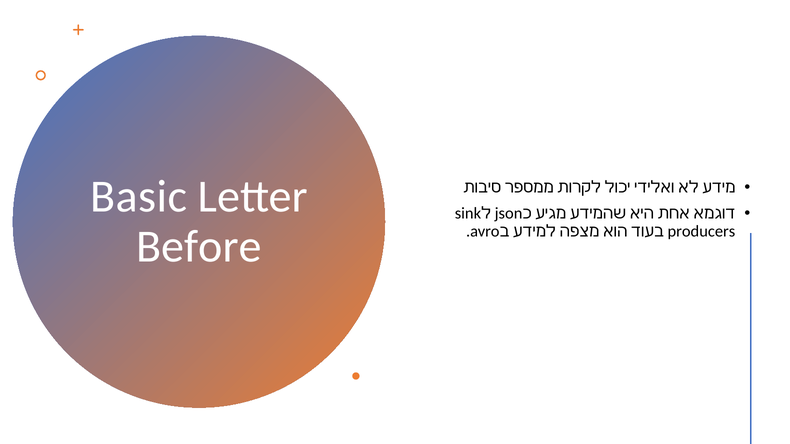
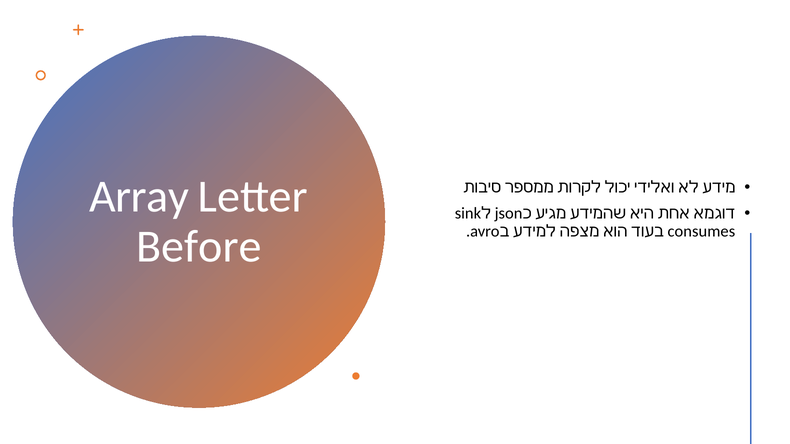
Basic: Basic -> Array (139, 197)
producers: producers -> consumes (701, 232)
